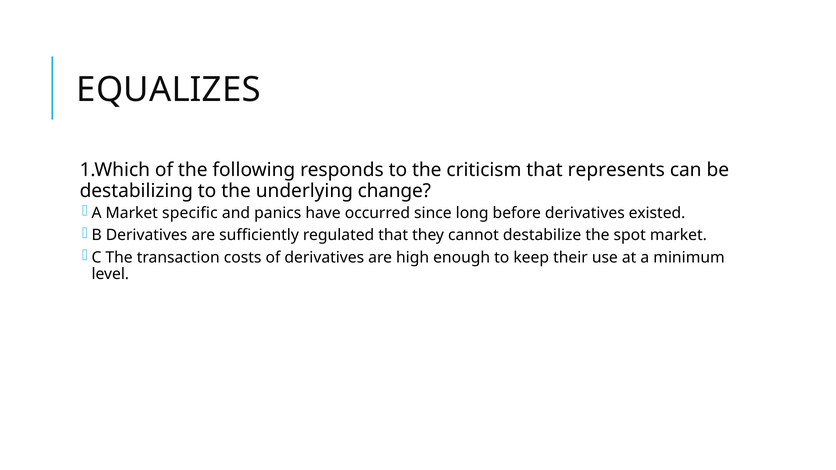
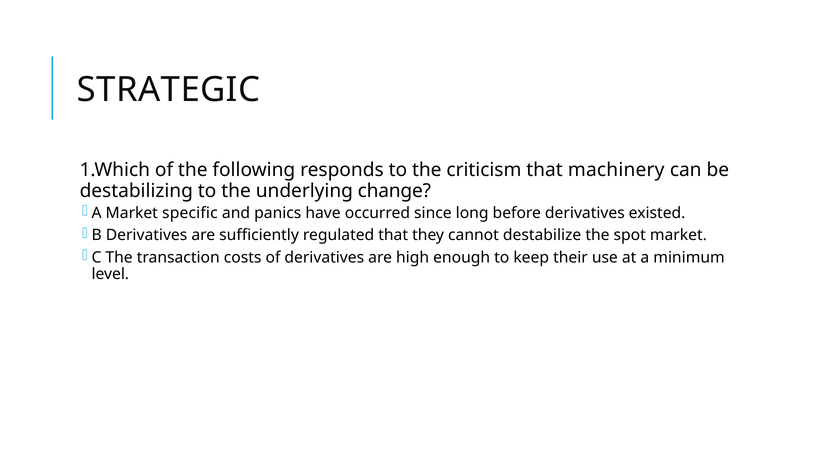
EQUALIZES: EQUALIZES -> STRATEGIC (169, 90)
represents: represents -> machinery (616, 170)
